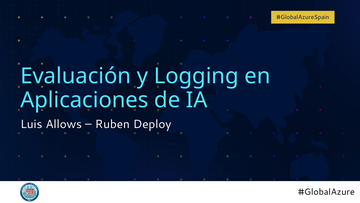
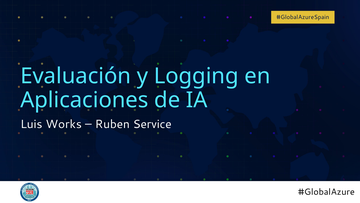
Allows: Allows -> Works (64, 124)
Deploy: Deploy -> Service (152, 124)
